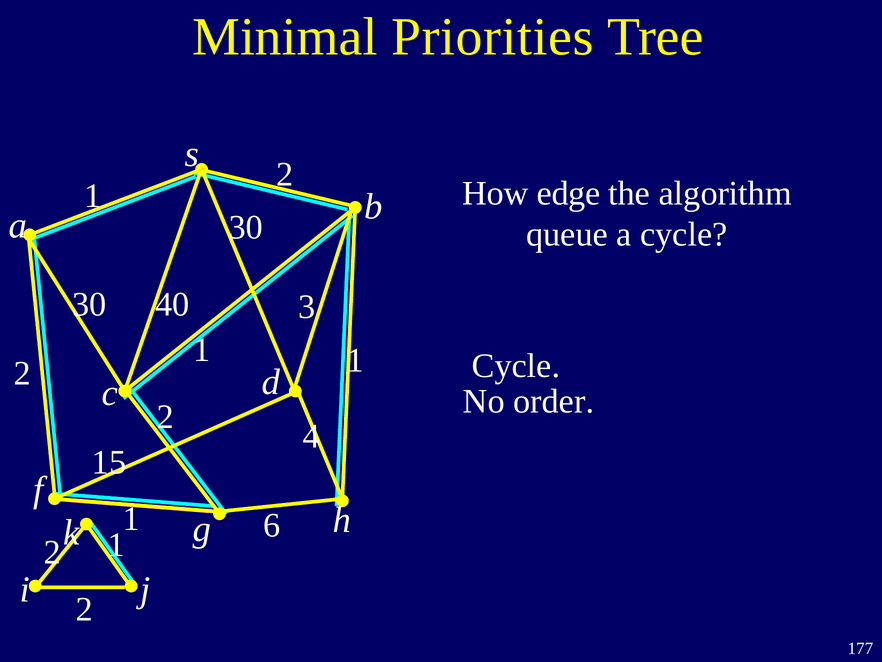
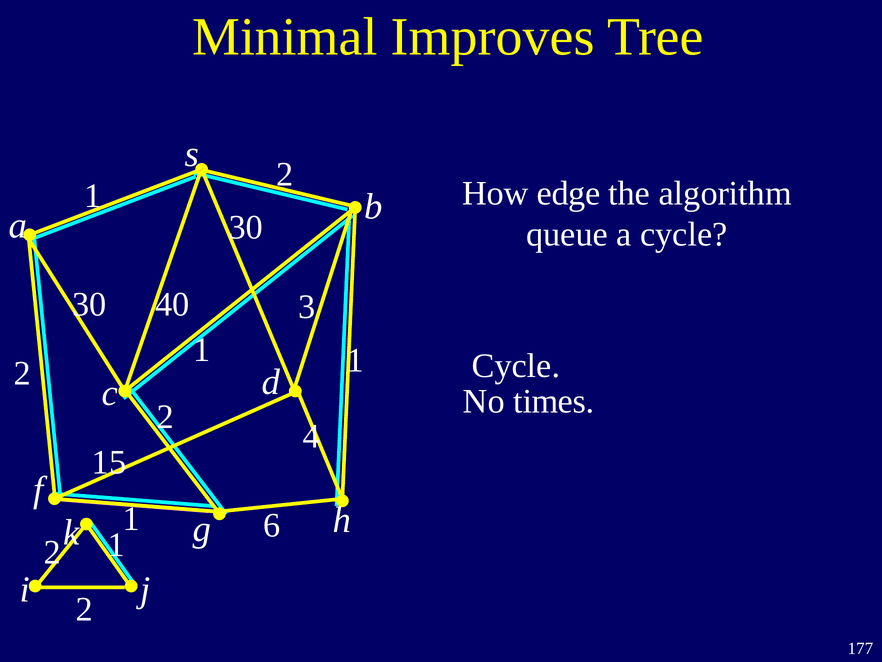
Priorities: Priorities -> Improves (493, 37)
order: order -> times (554, 401)
